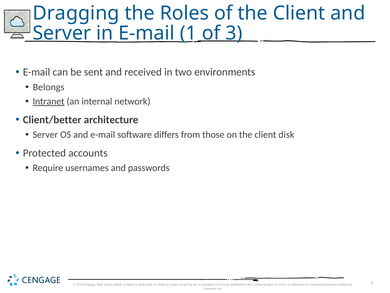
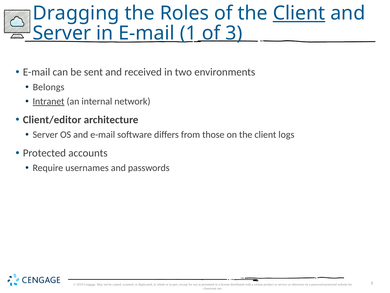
Client underline: none -> present (299, 13)
Client/better: Client/better -> Client/editor (52, 120)
disk: disk -> logs (286, 134)
